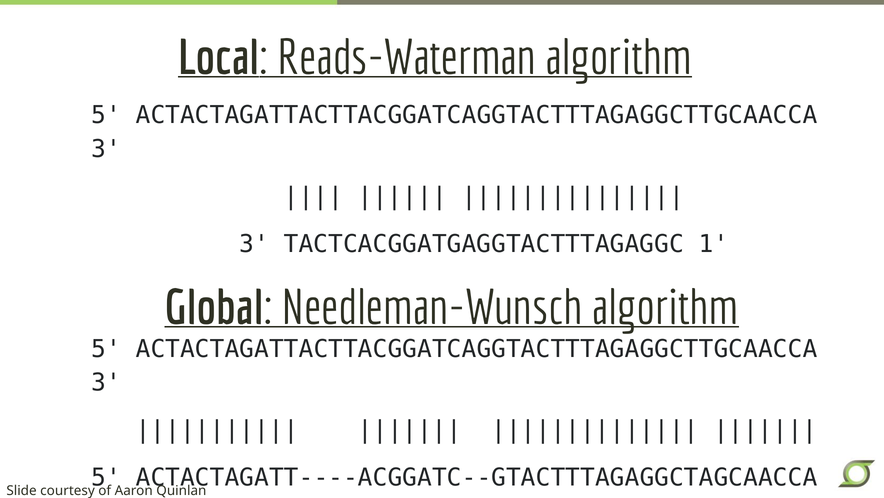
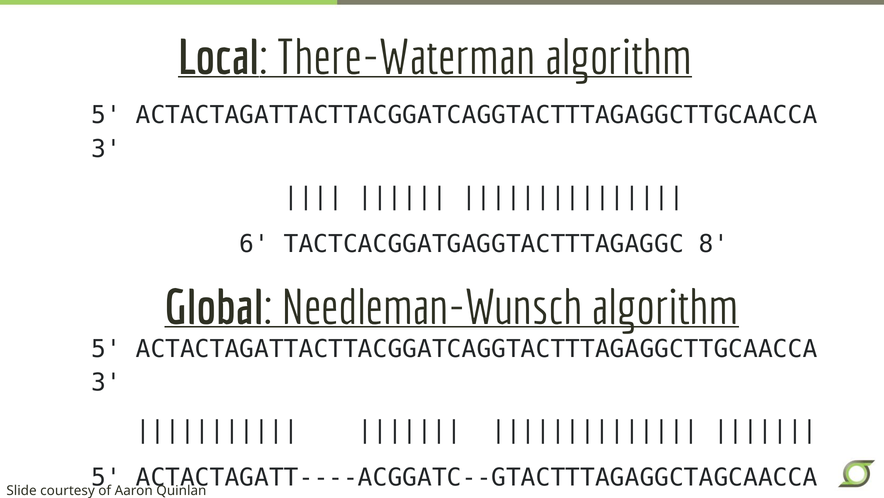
Reads-Waterman: Reads-Waterman -> There-Waterman (406, 58)
3: 3 -> 6 (254, 244)
1: 1 -> 8 (713, 244)
